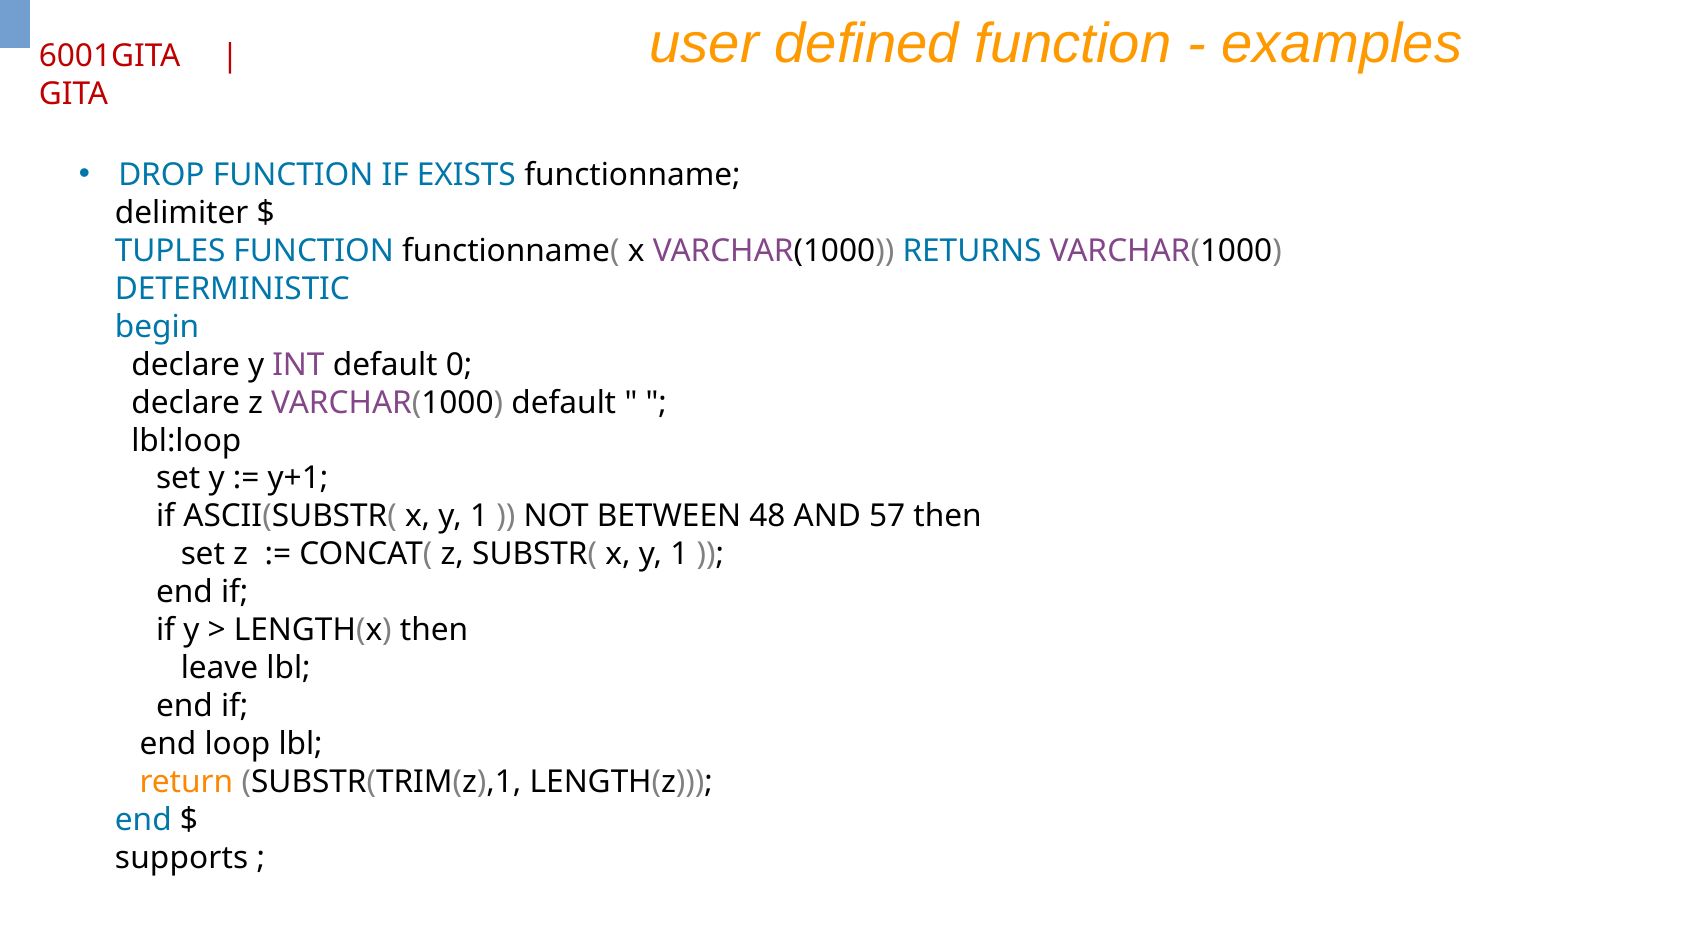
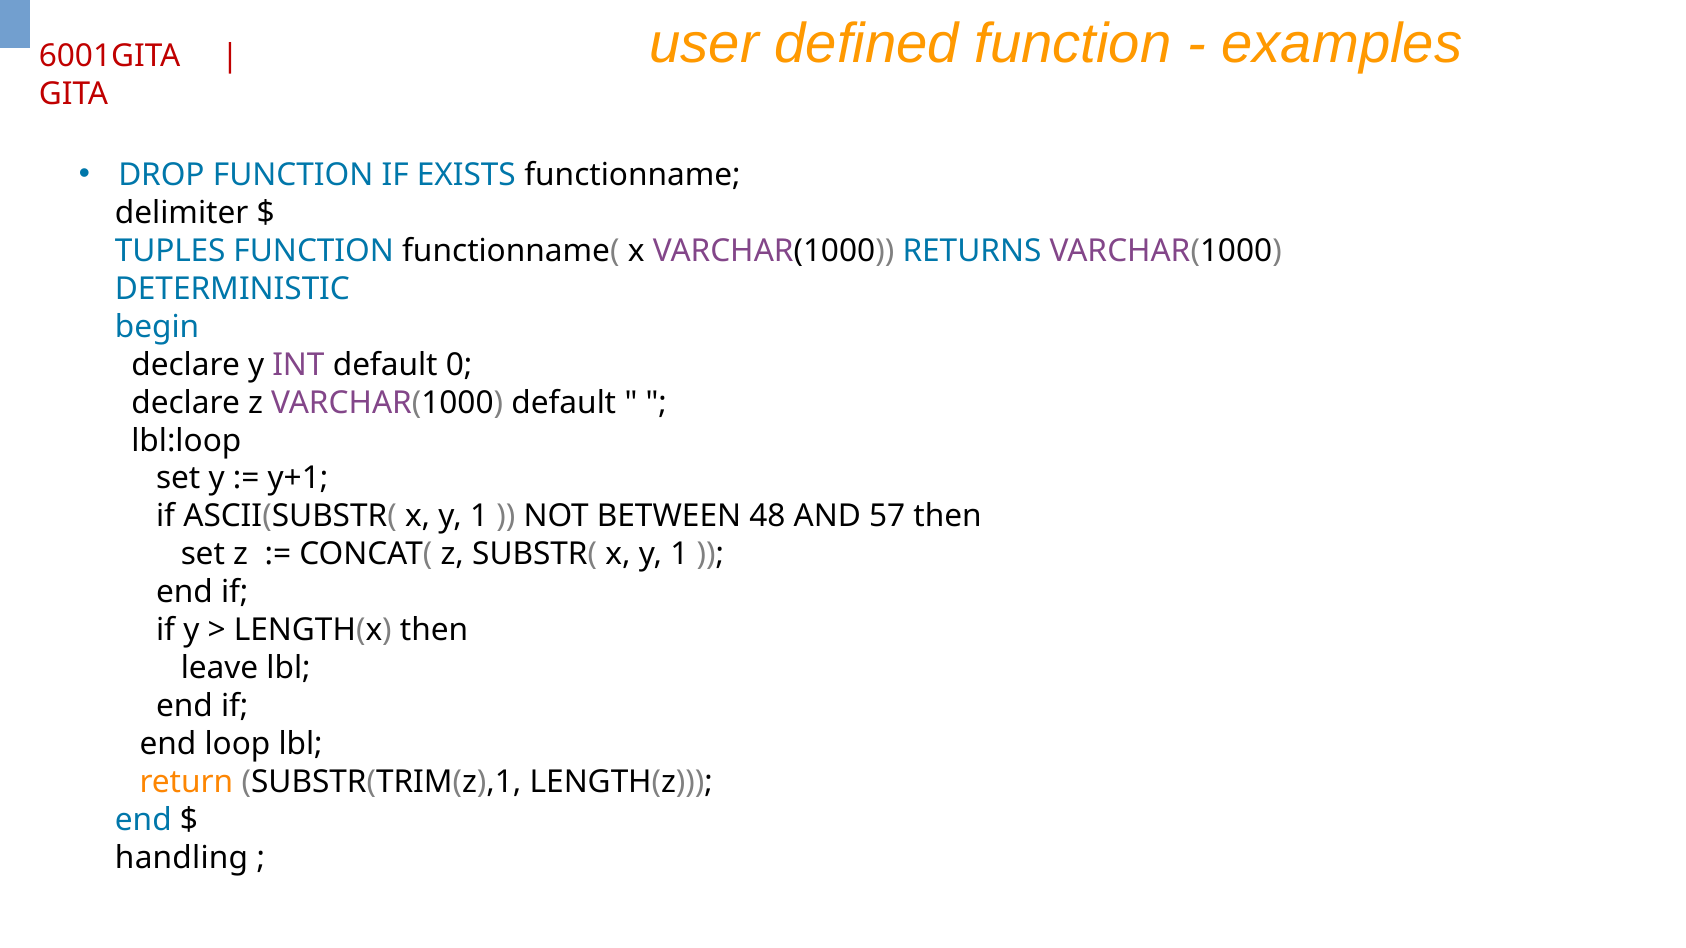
supports: supports -> handling (182, 858)
